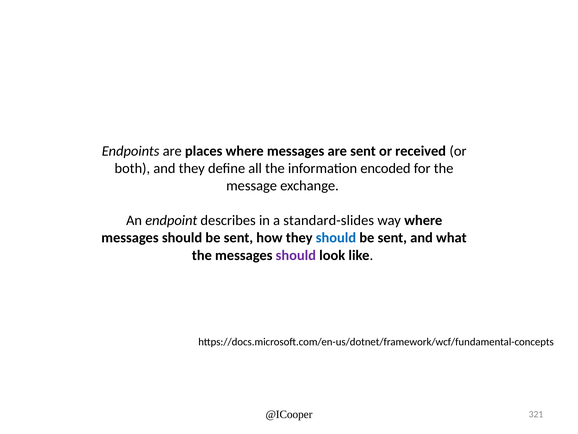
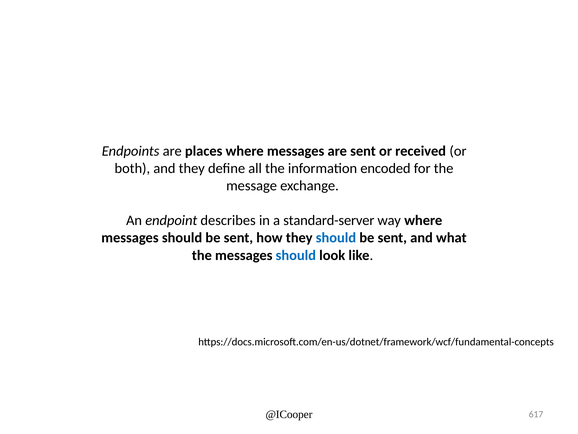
standard-slides: standard-slides -> standard-server (329, 220)
should colour: purple -> blue (296, 255)
321: 321 -> 617 (536, 414)
